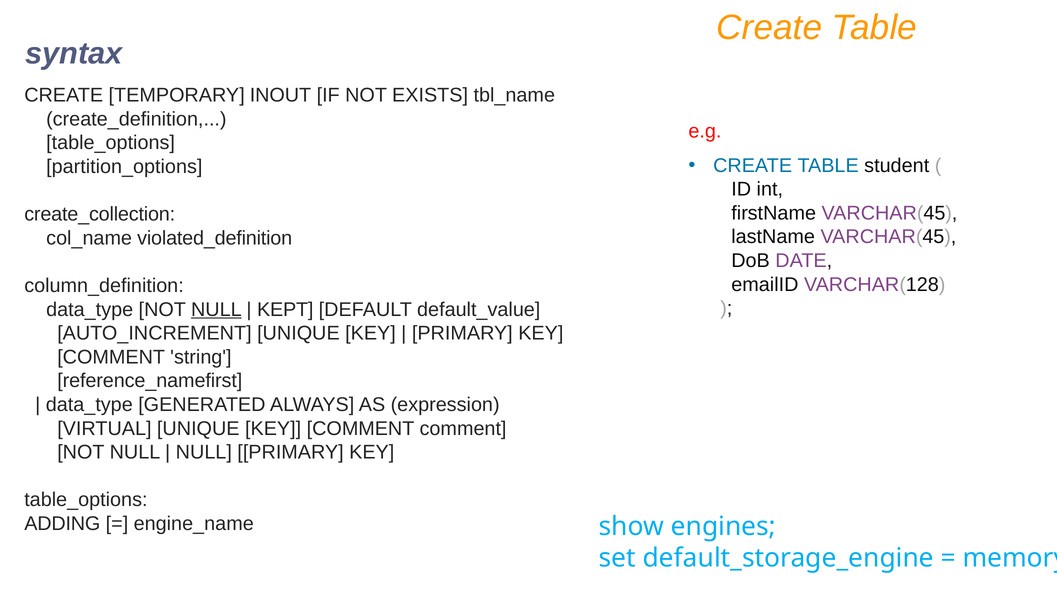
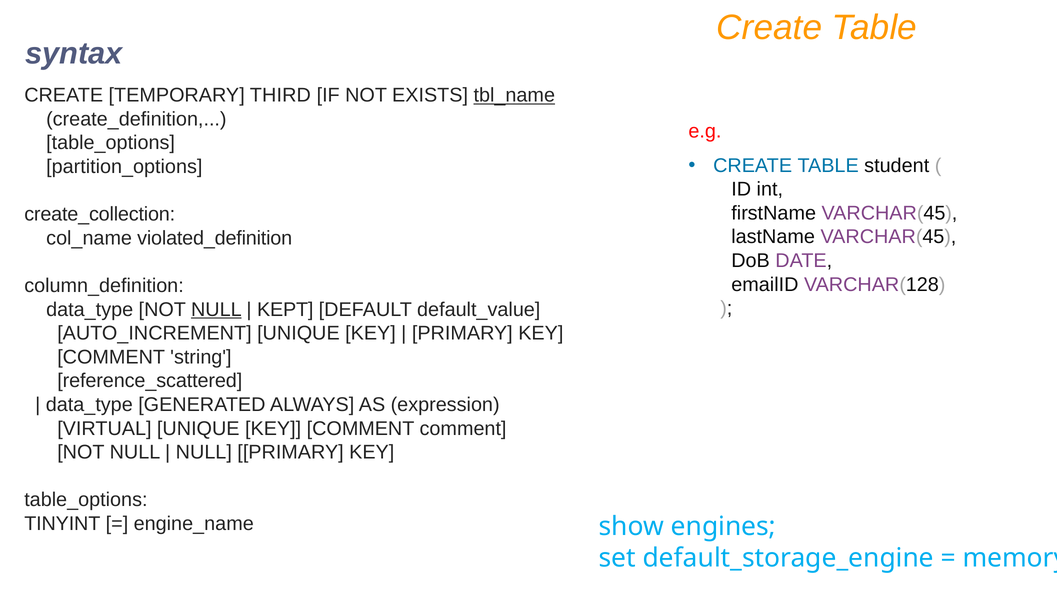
INOUT: INOUT -> THIRD (280, 95)
tbl_name underline: none -> present (514, 95)
reference_namefirst: reference_namefirst -> reference_scattered (150, 381)
ADDING: ADDING -> TINYINT (62, 523)
